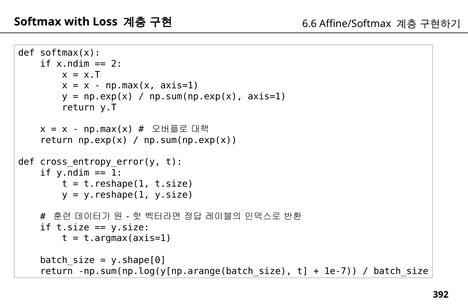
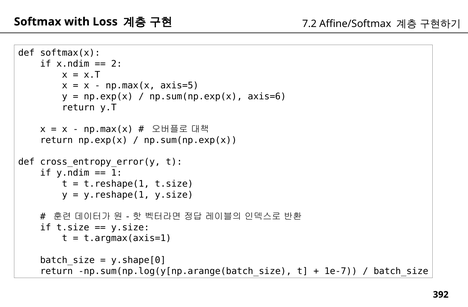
6.6: 6.6 -> 7.2 (309, 24)
np.max(x axis=1: axis=1 -> axis=5 (179, 86)
np.sum(np.exp(x axis=1: axis=1 -> axis=6 (267, 97)
